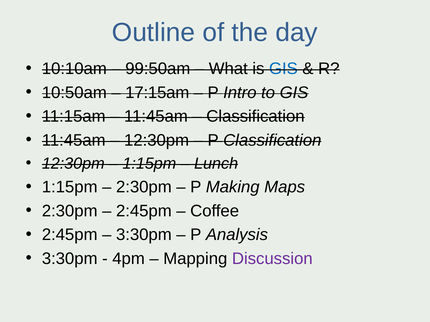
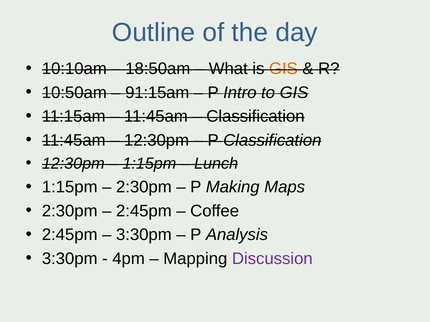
99:50am: 99:50am -> 18:50am (158, 69)
GIS colour: blue -> orange (283, 69)
17:15am: 17:15am -> 91:15am (157, 93)
